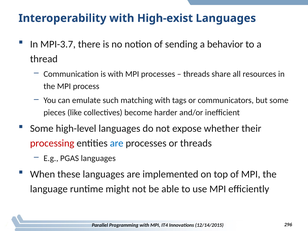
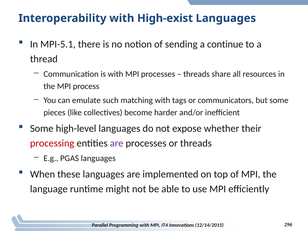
MPI-3.7: MPI-3.7 -> MPI-5.1 (58, 44)
behavior: behavior -> continue (225, 44)
are colour: blue -> purple (117, 143)
